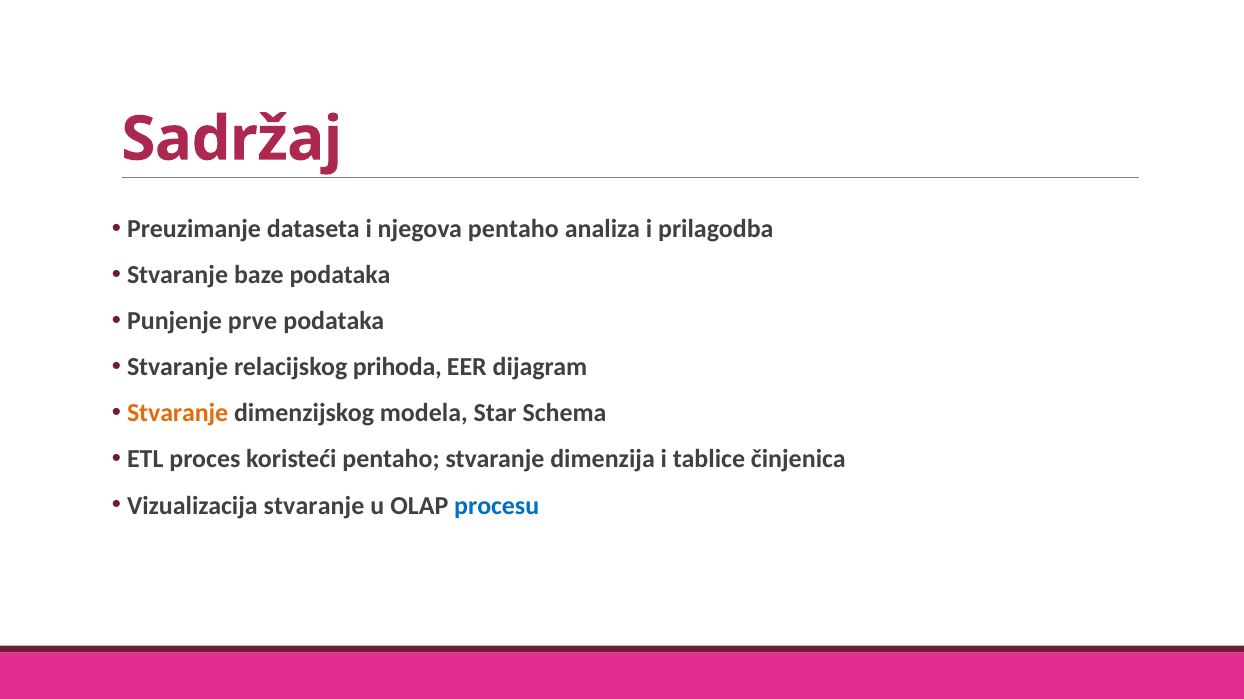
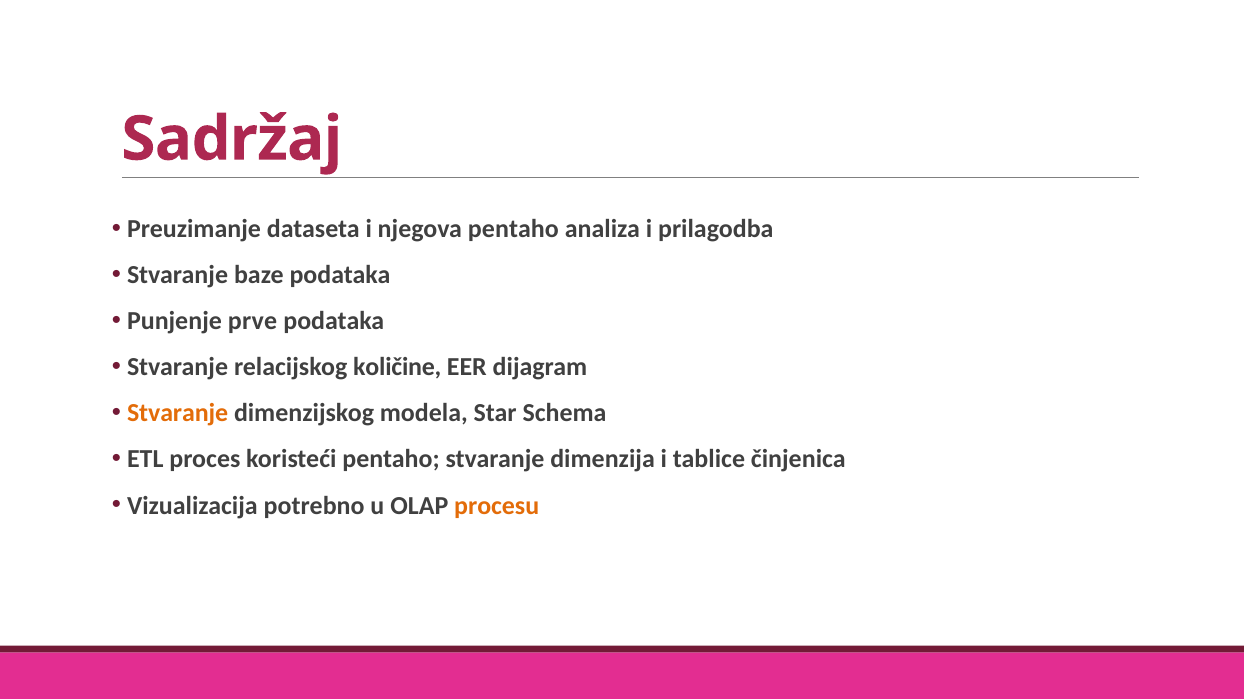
prihoda: prihoda -> količine (397, 368)
Vizualizacija stvaranje: stvaranje -> potrebno (314, 506)
procesu colour: blue -> orange (497, 506)
